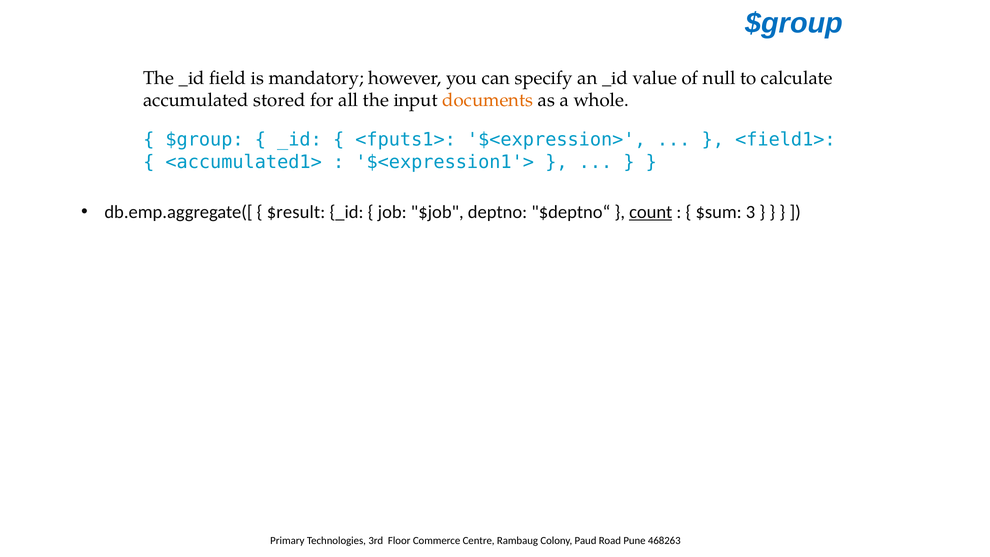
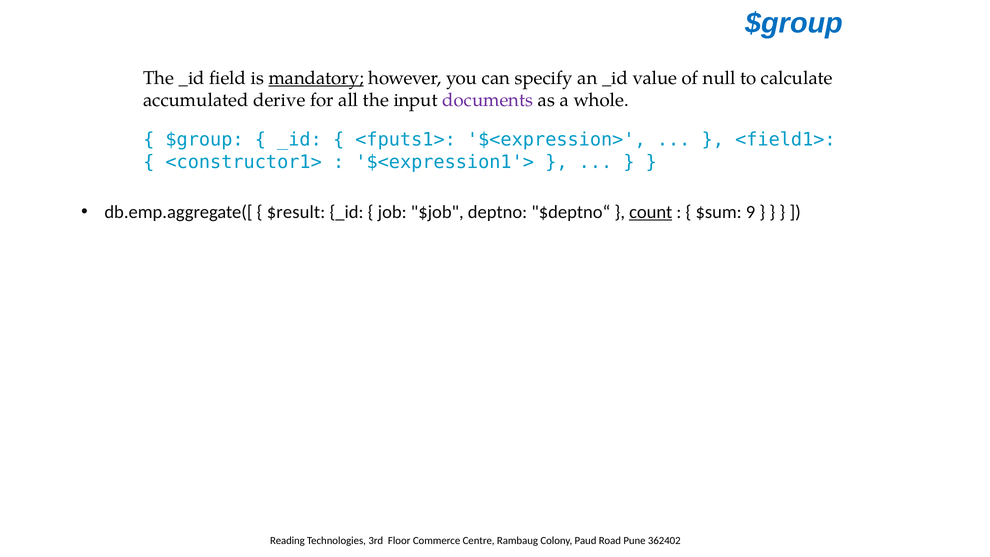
mandatory underline: none -> present (316, 78)
stored: stored -> derive (279, 100)
documents colour: orange -> purple (488, 100)
<accumulated1>: <accumulated1> -> <constructor1> (244, 162)
3: 3 -> 9 (751, 212)
Primary: Primary -> Reading (287, 541)
468263: 468263 -> 362402 (664, 541)
